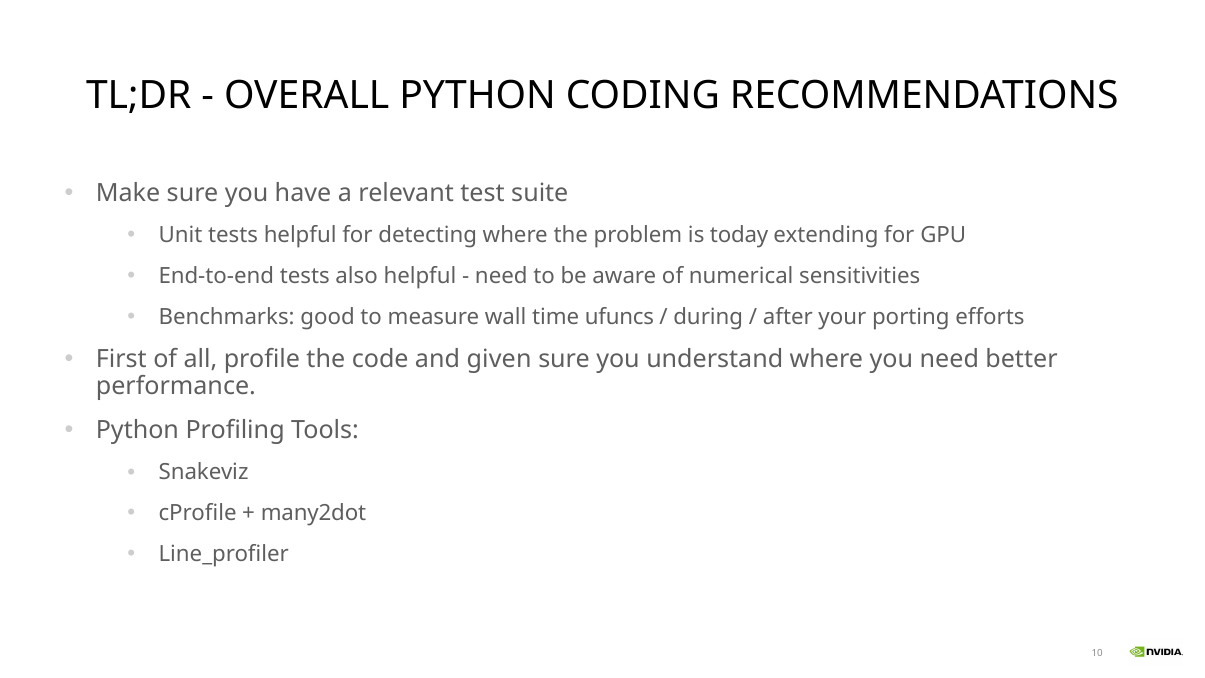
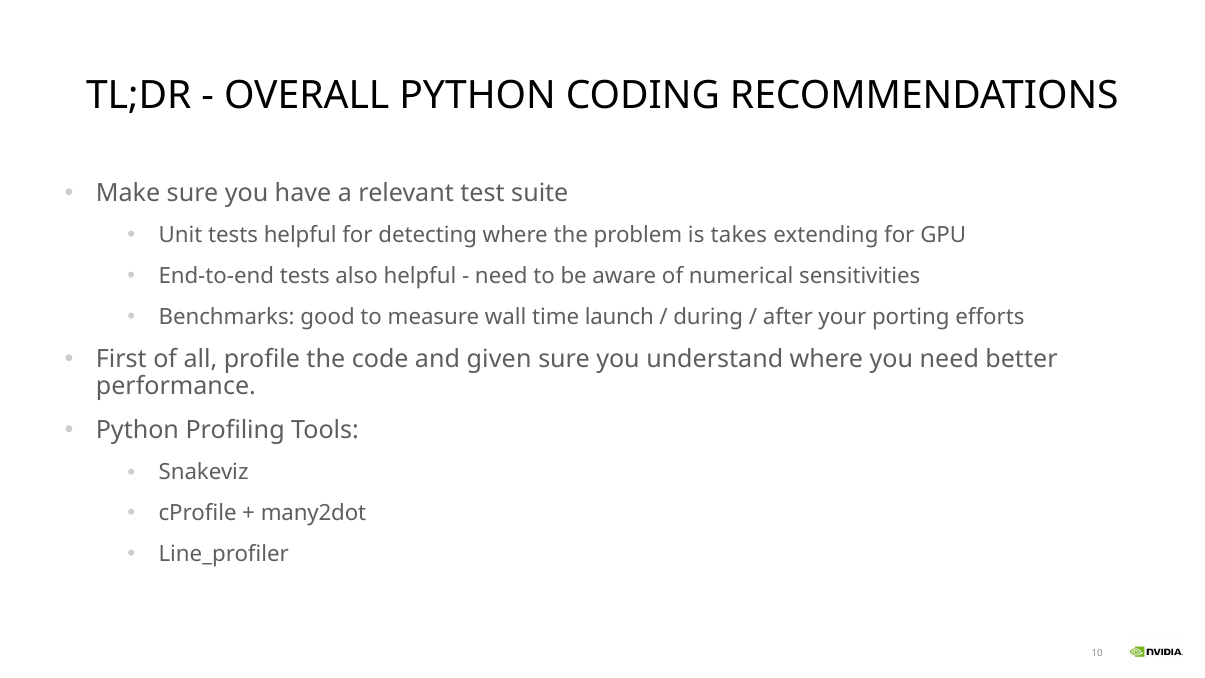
today: today -> takes (739, 235)
ufuncs: ufuncs -> launch (619, 317)
